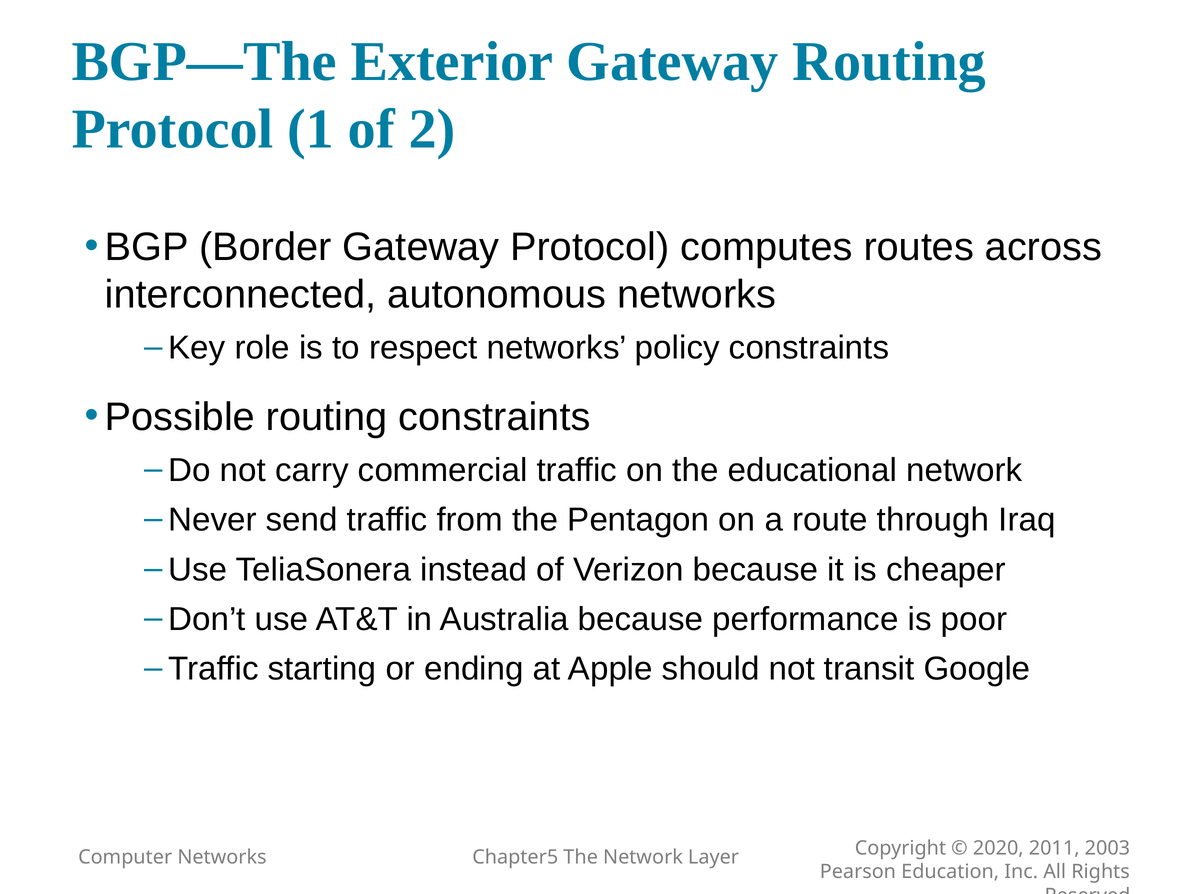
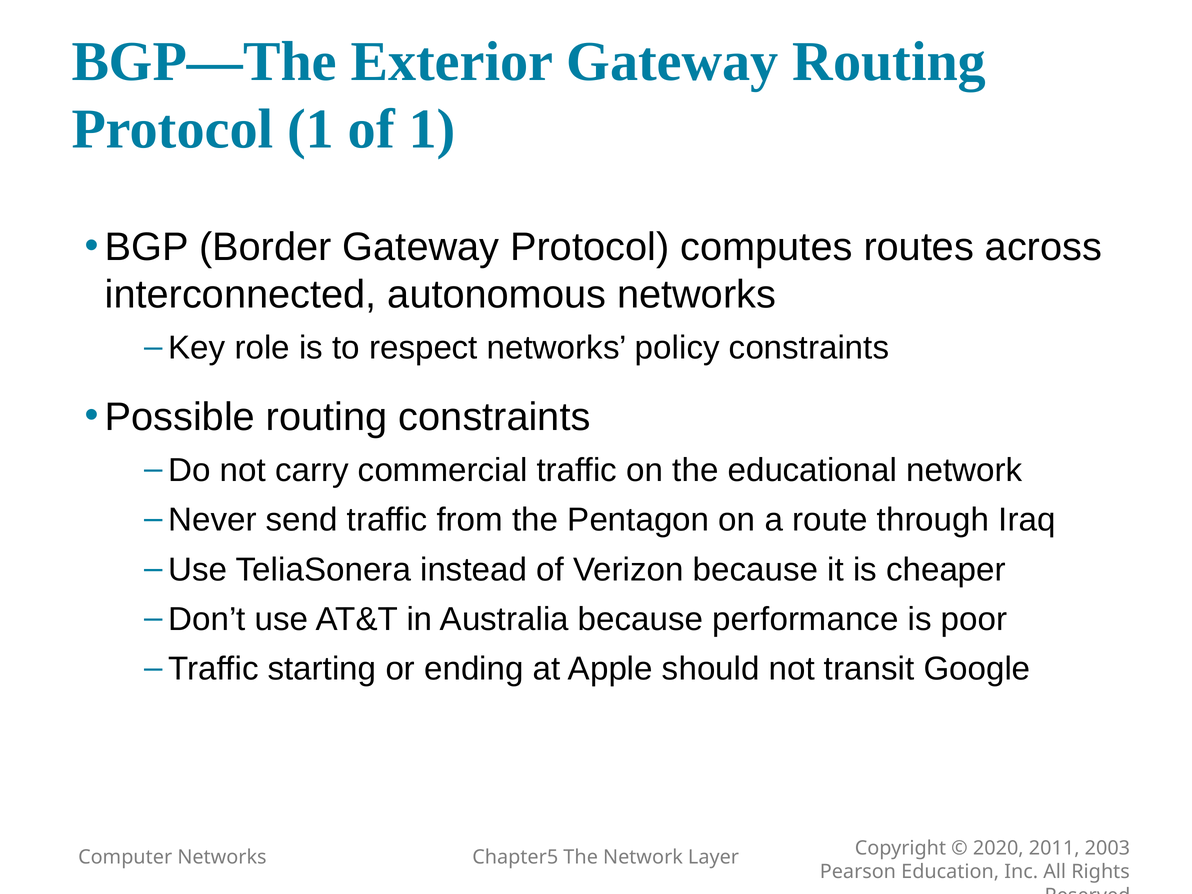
of 2: 2 -> 1 (432, 129)
